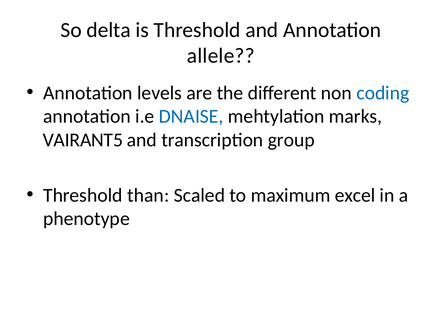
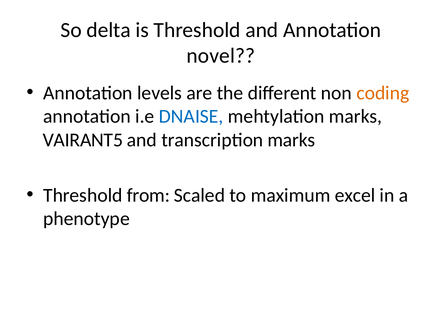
allele: allele -> novel (221, 56)
coding colour: blue -> orange (383, 93)
transcription group: group -> marks (291, 140)
than: than -> from (148, 195)
